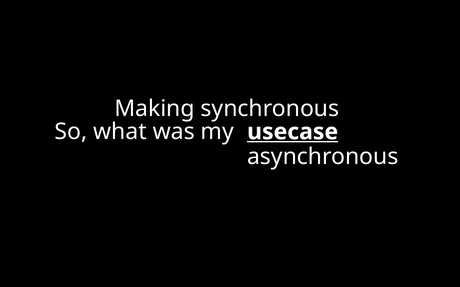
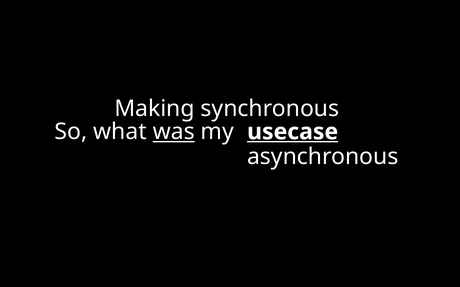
was underline: none -> present (174, 132)
